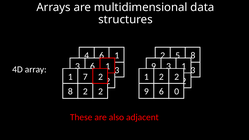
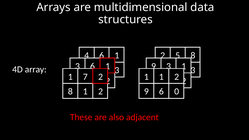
1 2: 2 -> 1 (161, 77)
8 2: 2 -> 1 (85, 92)
